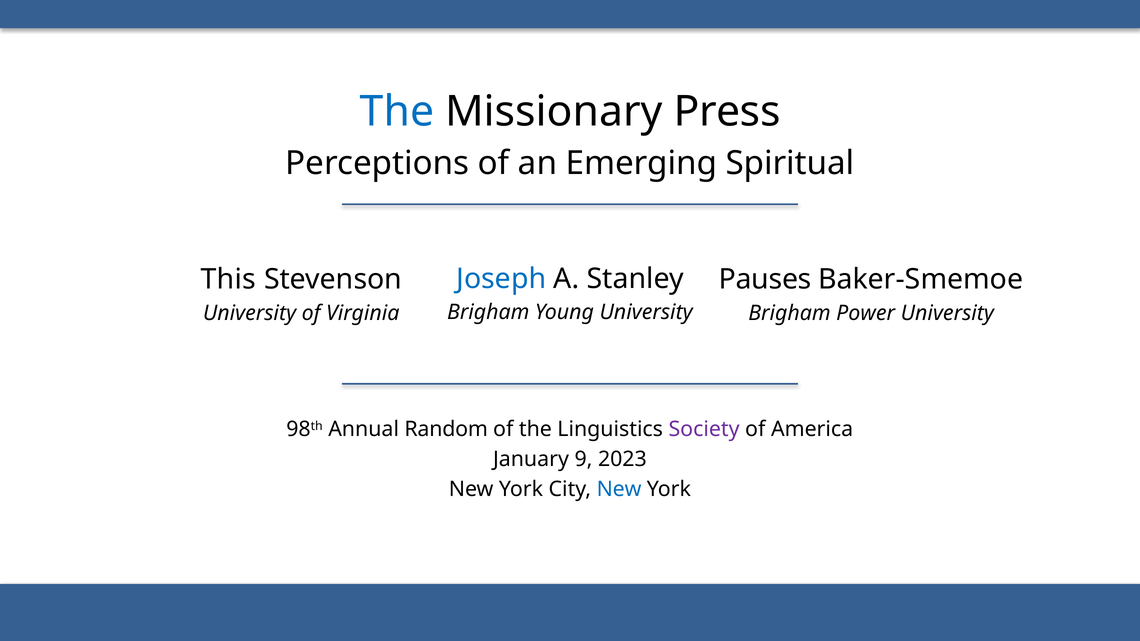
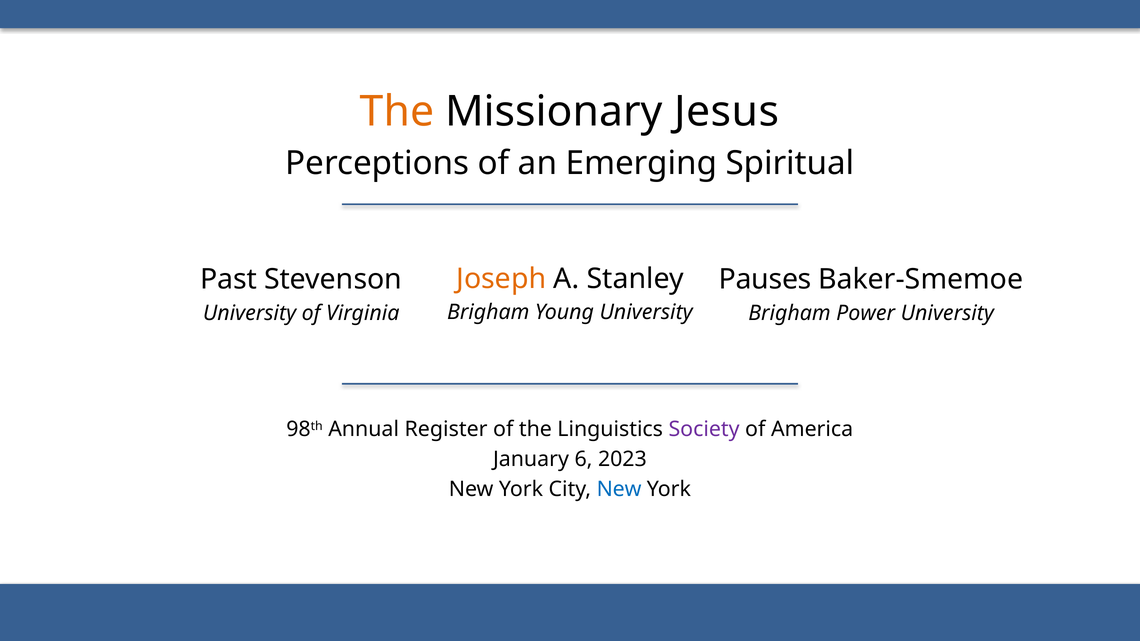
The colour: blue -> orange (397, 112)
Press: Press -> Jesus (727, 112)
Joseph colour: blue -> orange (501, 279)
This: This -> Past (229, 280)
Random: Random -> Register (446, 430)
9: 9 -> 6 (583, 460)
